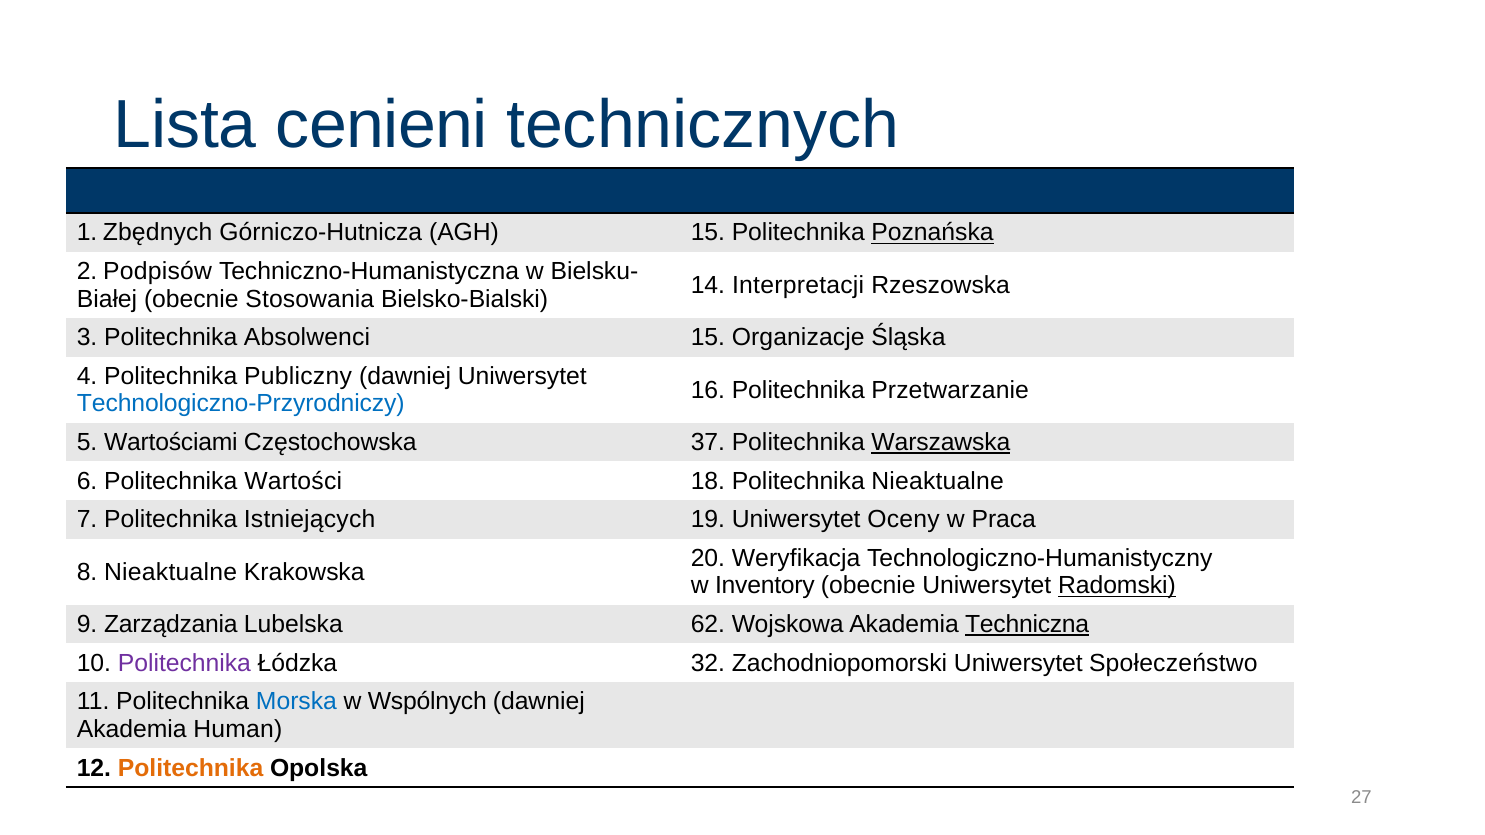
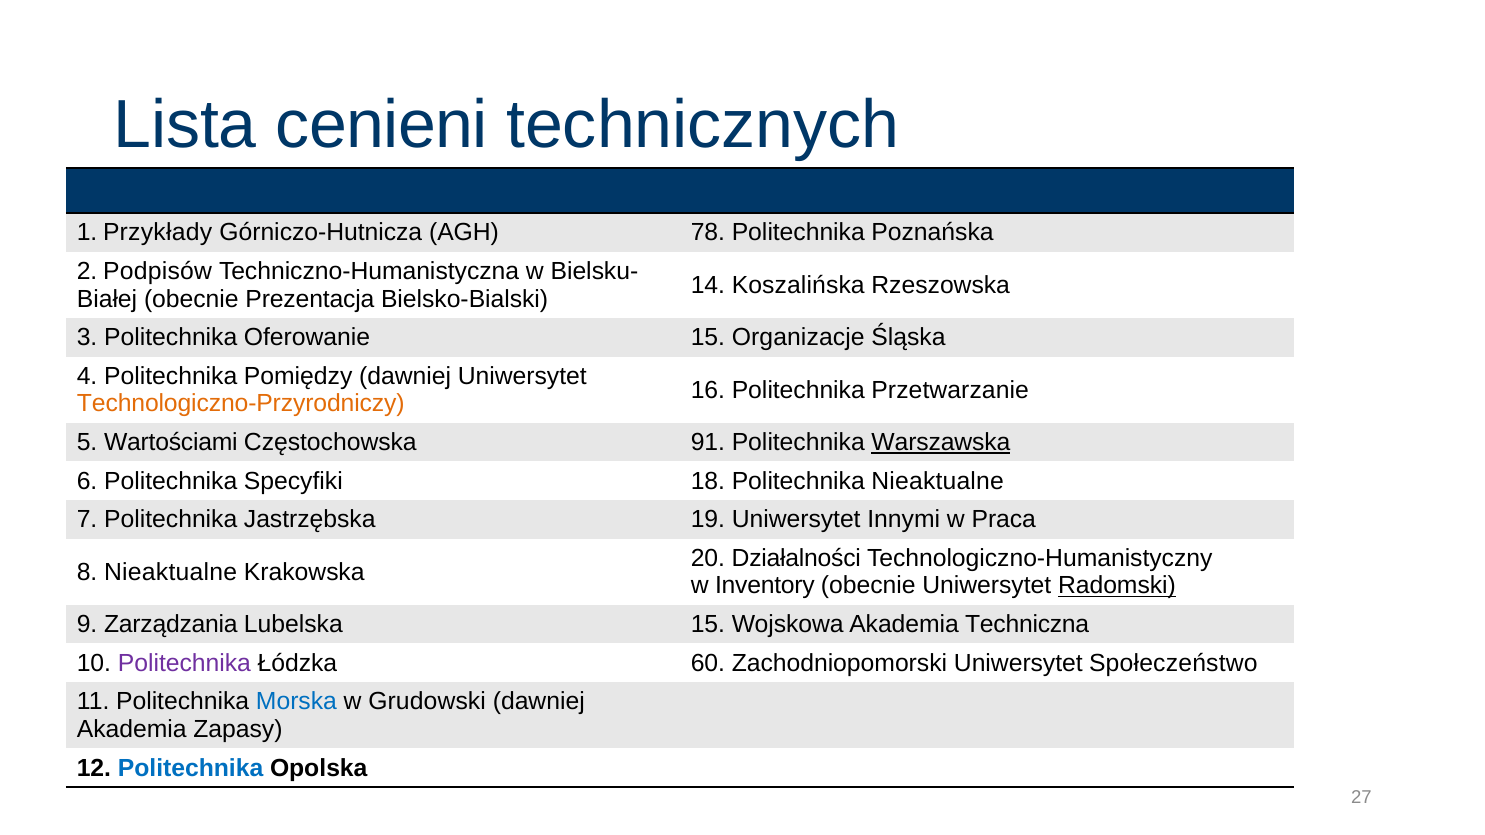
Zbędnych: Zbędnych -> Przykłady (158, 233)
AGH 15: 15 -> 78 (708, 233)
Poznańska underline: present -> none (933, 233)
Interpretacji: Interpretacji -> Koszalińska (798, 285)
Stosowania: Stosowania -> Prezentacja (310, 299)
Absolwenci: Absolwenci -> Oferowanie (307, 338)
Publiczny: Publiczny -> Pomiędzy (298, 376)
Technologiczno-Przyrodniczy colour: blue -> orange (241, 404)
37: 37 -> 91 (708, 443)
Wartości: Wartości -> Specyfiki (293, 481)
Istniejących: Istniejących -> Jastrzębska (310, 520)
Oceny: Oceny -> Innymi (904, 520)
Weryfikacja: Weryfikacja -> Działalności (796, 559)
Lubelska 62: 62 -> 15 (708, 625)
Techniczna underline: present -> none (1027, 625)
32: 32 -> 60 (708, 663)
Wspólnych: Wspólnych -> Grudowski (427, 702)
Human: Human -> Zapasy (238, 730)
Politechnika colour: orange -> blue (191, 768)
